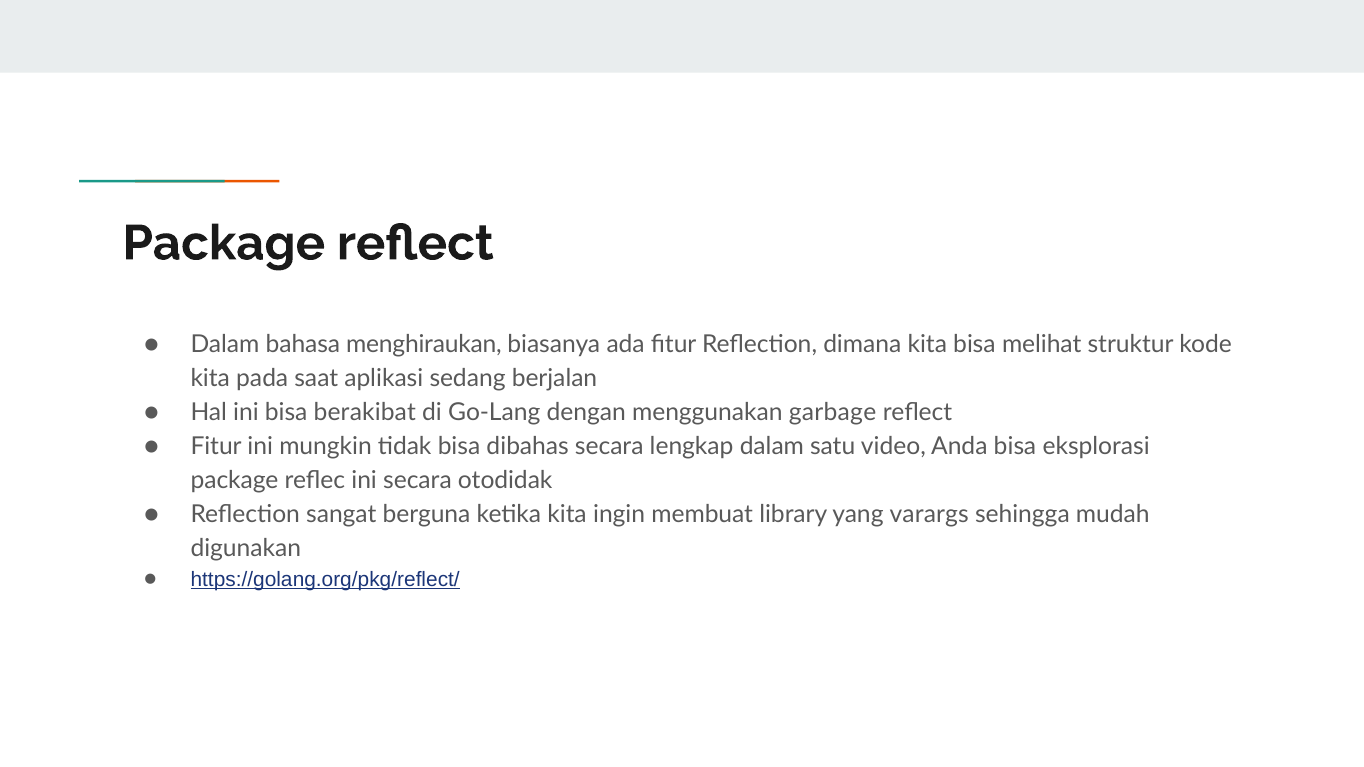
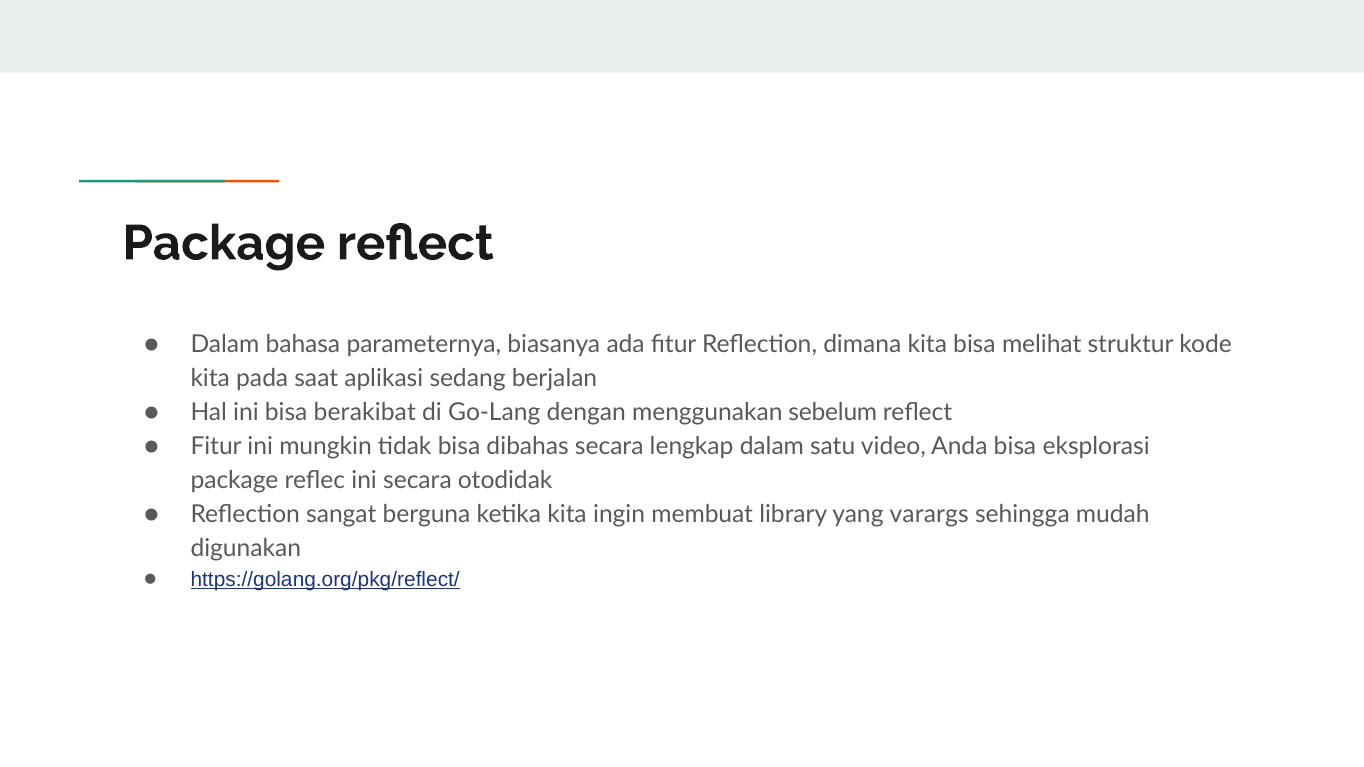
menghiraukan: menghiraukan -> parameternya (424, 345)
garbage: garbage -> sebelum (833, 413)
